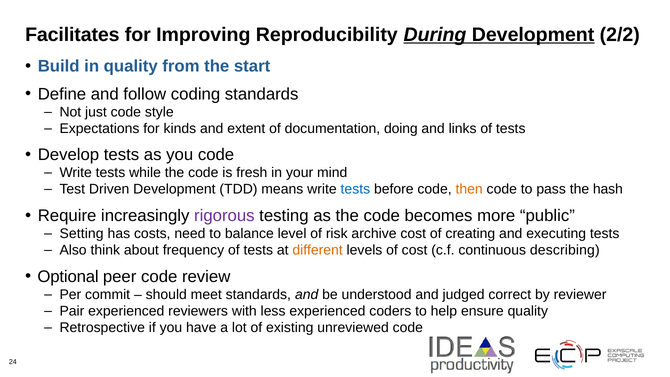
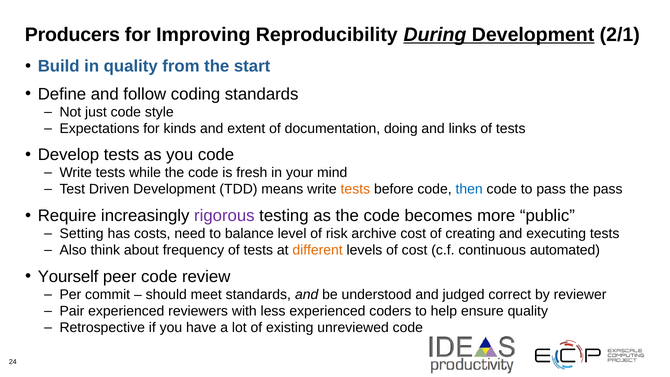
Facilitates: Facilitates -> Producers (72, 35)
2/2: 2/2 -> 2/1 (620, 35)
tests colour: blue -> orange (355, 189)
then colour: orange -> blue (469, 189)
the hash: hash -> pass (608, 189)
describing: describing -> automated (565, 250)
Optional: Optional -> Yourself (68, 277)
